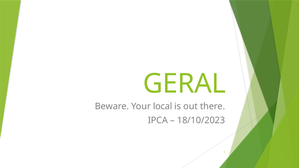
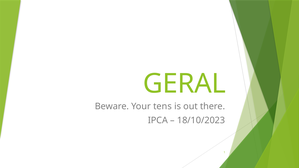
local: local -> tens (163, 107)
